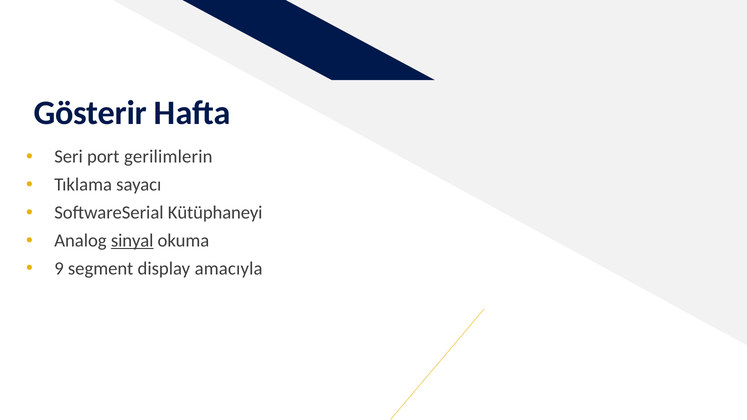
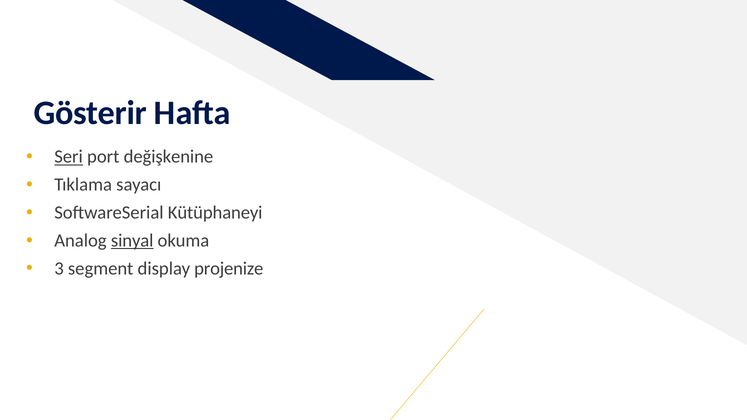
Seri underline: none -> present (69, 157)
gerilimlerin: gerilimlerin -> değişkenine (168, 157)
9: 9 -> 3 (59, 269)
amacıyla: amacıyla -> projenize (229, 269)
